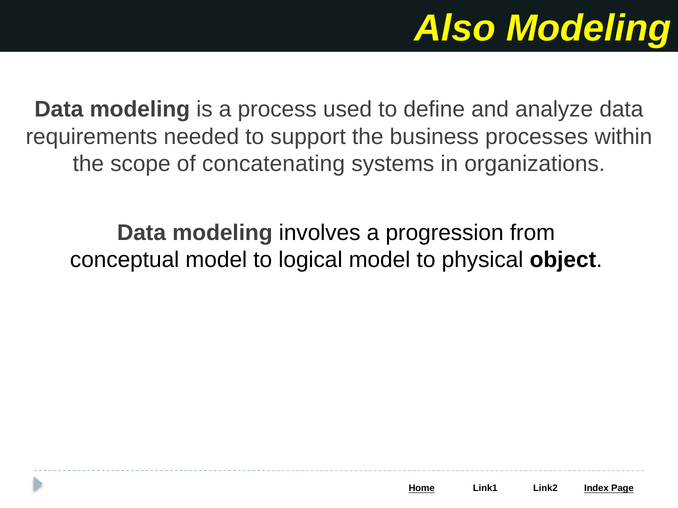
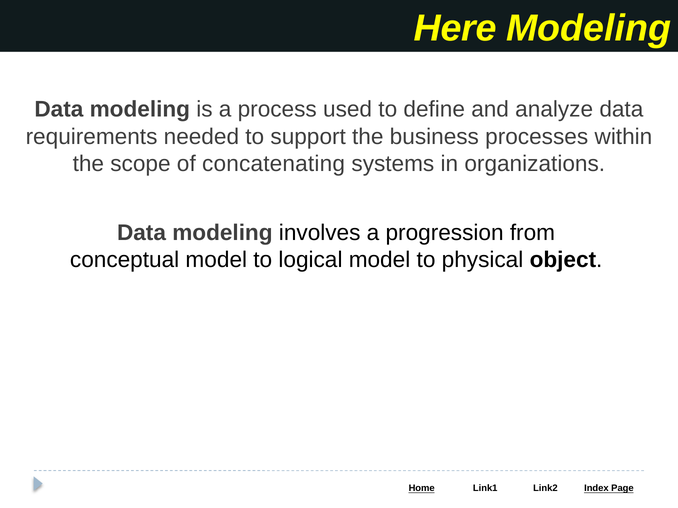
Also: Also -> Here (455, 29)
